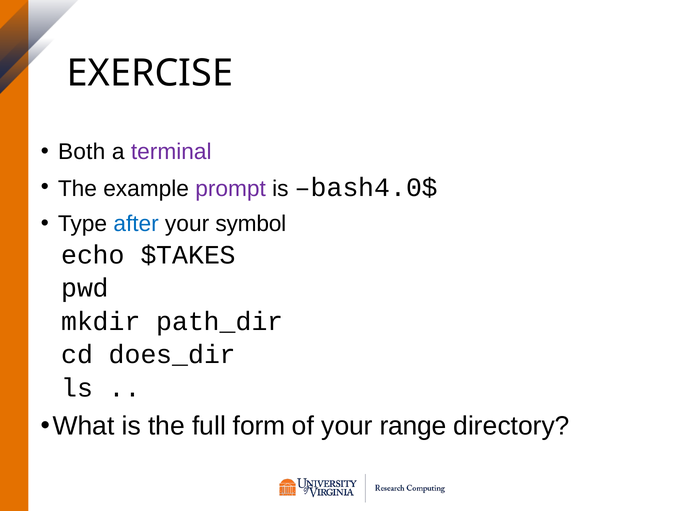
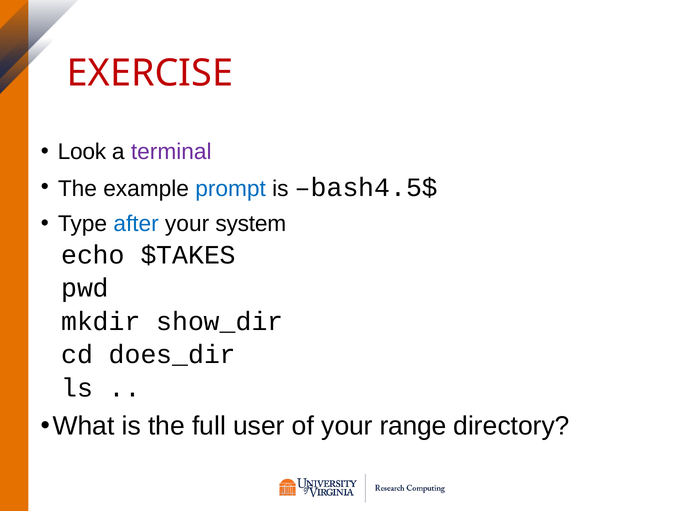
EXERCISE colour: black -> red (150, 73)
Both: Both -> Look (82, 151)
prompt colour: purple -> blue (231, 189)
bash4.0$: bash4.0$ -> bash4.5$ (366, 187)
symbol: symbol -> system (251, 223)
path_dir: path_dir -> show_dir (220, 321)
form: form -> user (259, 426)
